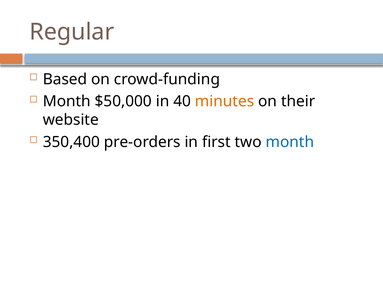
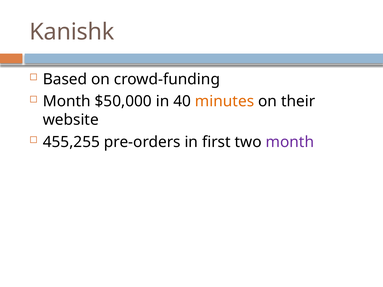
Regular: Regular -> Kanishk (72, 32)
350,400: 350,400 -> 455,255 (71, 142)
month colour: blue -> purple (290, 142)
